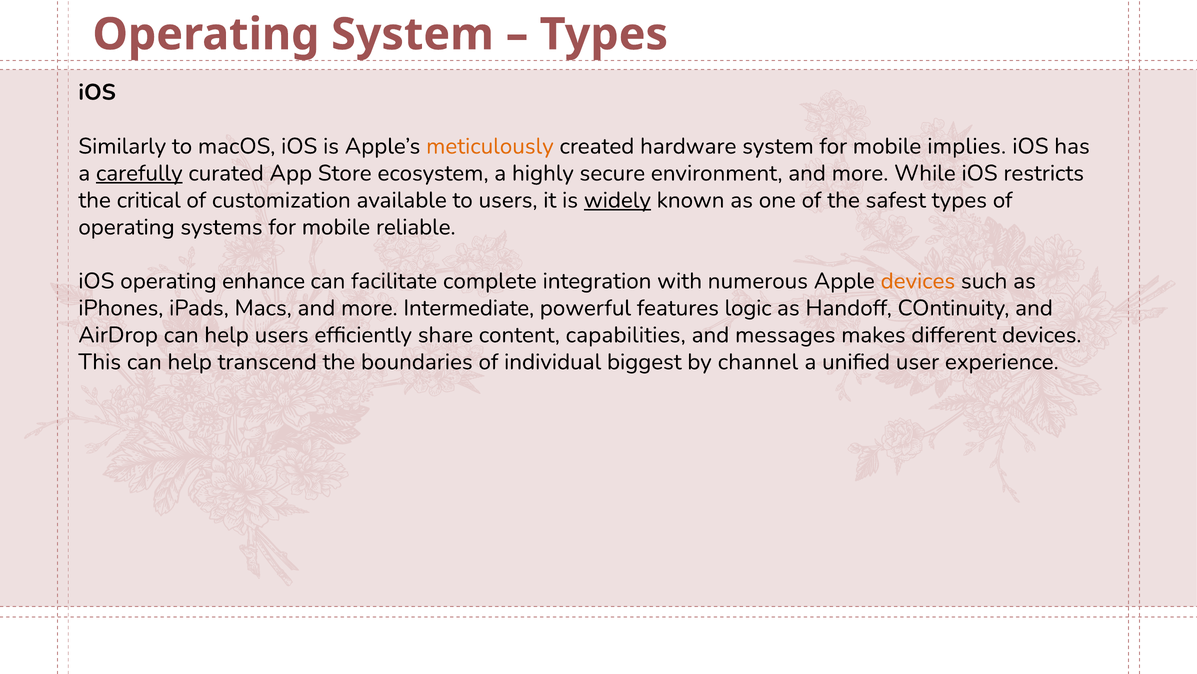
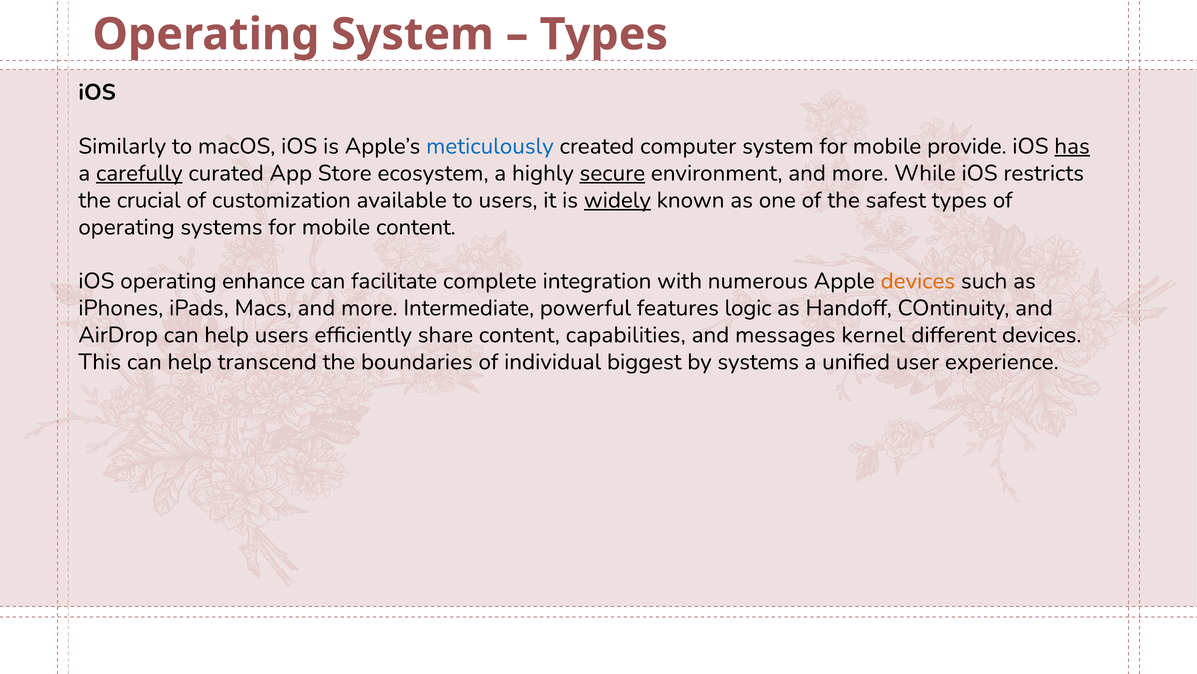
meticulously colour: orange -> blue (490, 146)
hardware: hardware -> computer (688, 146)
implies: implies -> provide (967, 146)
has underline: none -> present (1072, 146)
secure underline: none -> present (612, 173)
critical: critical -> crucial (149, 200)
mobile reliable: reliable -> content (416, 227)
makes: makes -> kernel (873, 335)
by channel: channel -> systems (758, 361)
